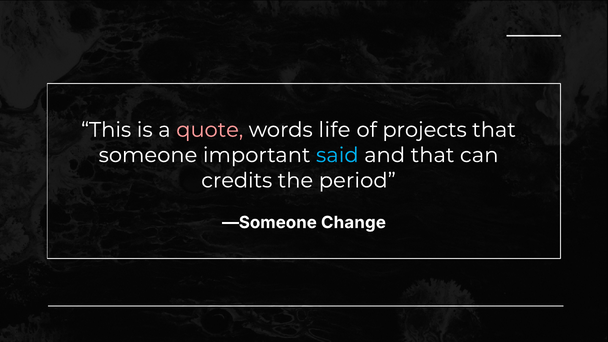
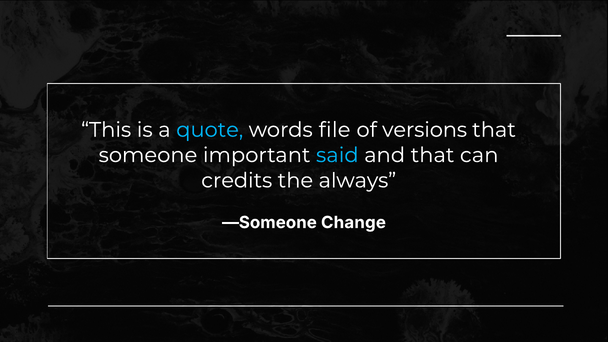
quote colour: pink -> light blue (210, 130)
life: life -> file (334, 130)
projects: projects -> versions (425, 130)
period: period -> always (357, 180)
